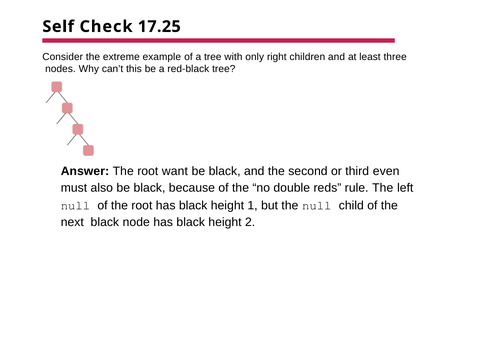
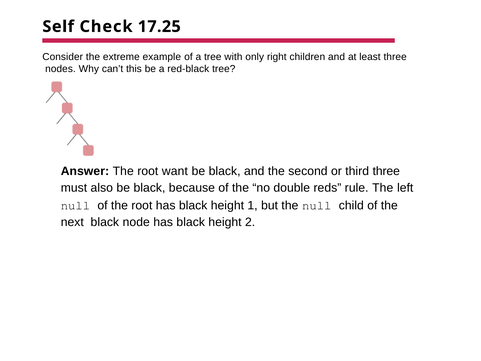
third even: even -> three (386, 171)
